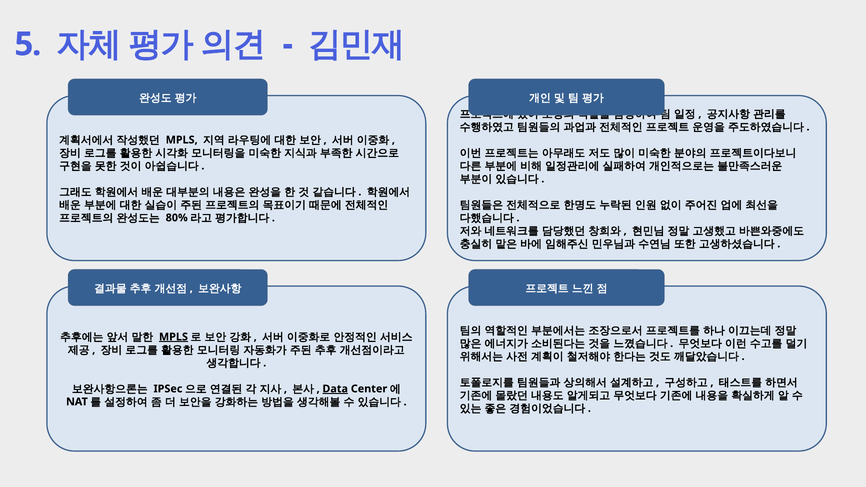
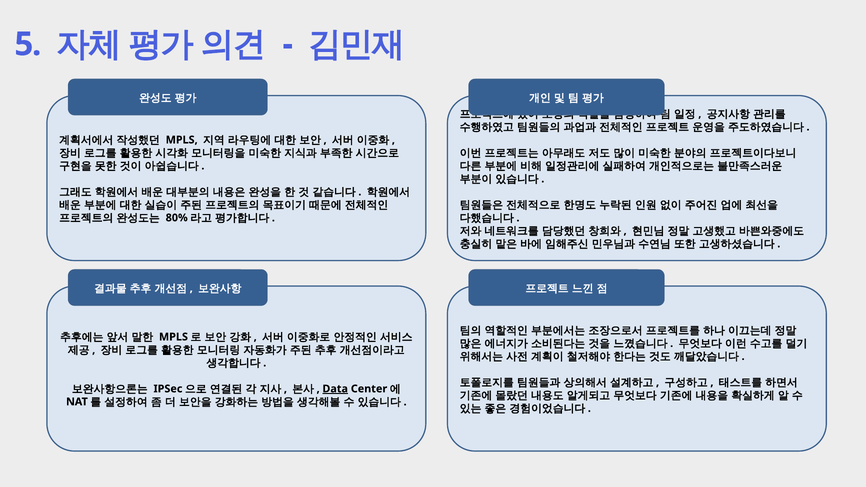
MPLS underline: present -> none (173, 337)
